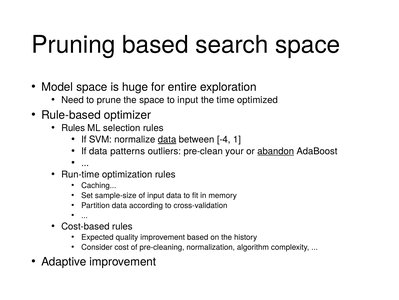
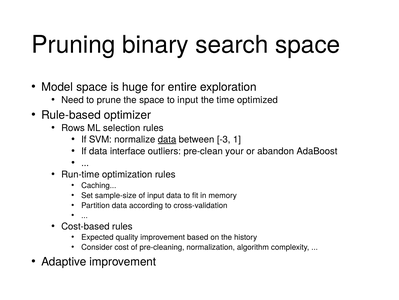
Pruning based: based -> binary (155, 45)
Rules: Rules -> Rows (73, 128)
-4: -4 -> -3 (224, 139)
patterns: patterns -> interface (128, 151)
abandon underline: present -> none (276, 151)
